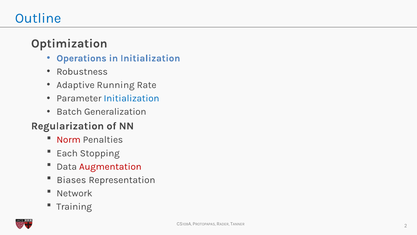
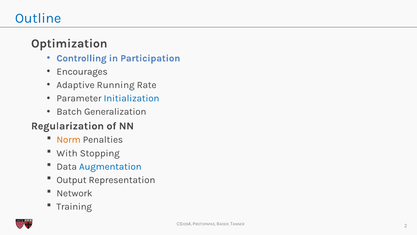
Operations: Operations -> Controlling (82, 58)
in Initialization: Initialization -> Participation (150, 58)
Robustness: Robustness -> Encourages (82, 71)
Norm colour: red -> orange (69, 140)
Each: Each -> With (67, 153)
Augmentation colour: red -> blue (110, 166)
Biases: Biases -> Output (72, 180)
